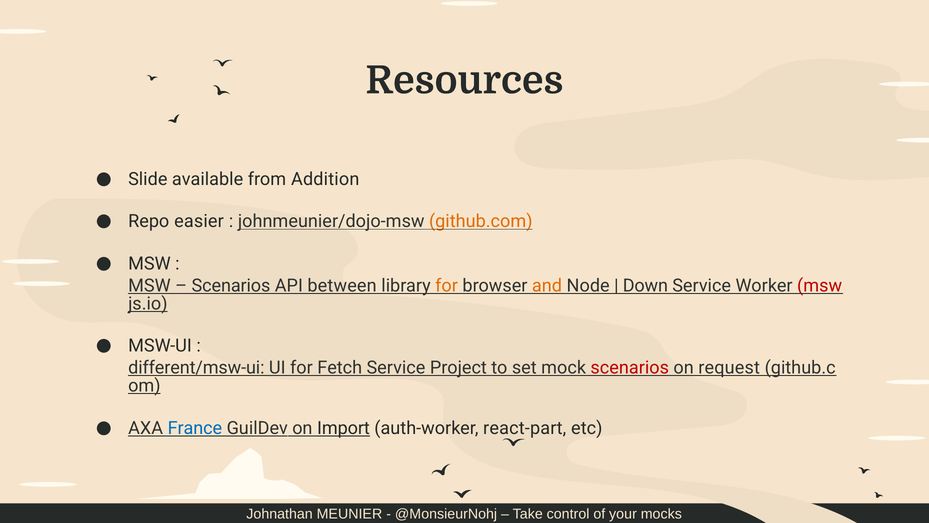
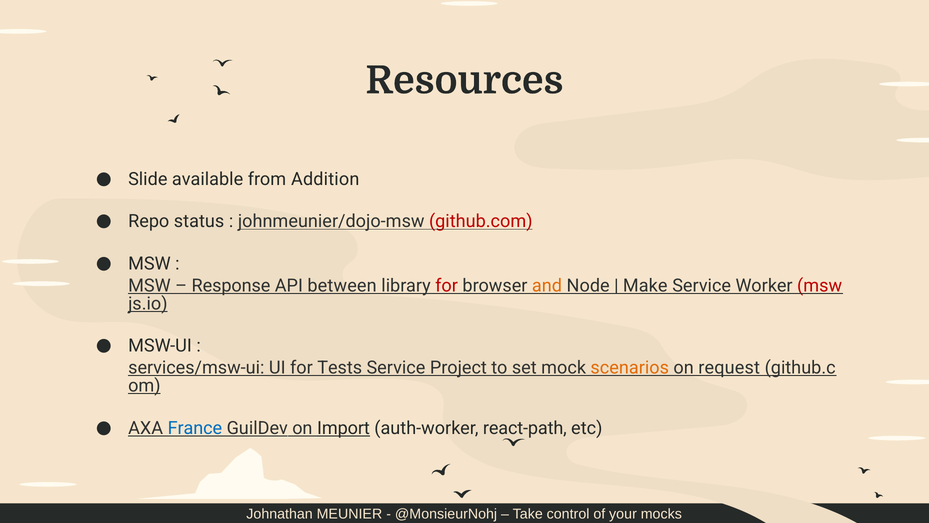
easier: easier -> status (199, 221)
github.com colour: orange -> red (481, 221)
Scenarios: Scenarios -> Response (231, 285)
for colour: orange -> red (447, 285)
Down: Down -> Make (645, 285)
different/msw-ui: different/msw-ui -> services/msw-ui (196, 367)
Fetch: Fetch -> Tests (340, 367)
scenarios colour: red -> orange (630, 367)
react-part: react-part -> react-path (525, 428)
